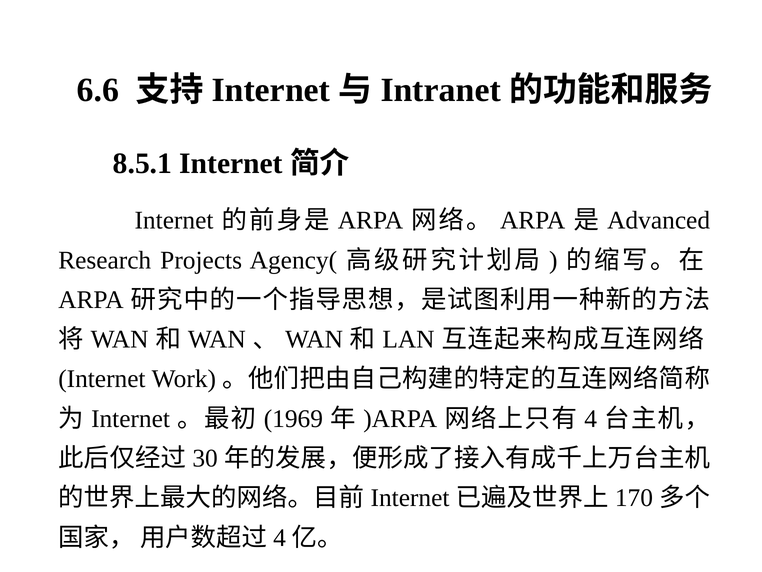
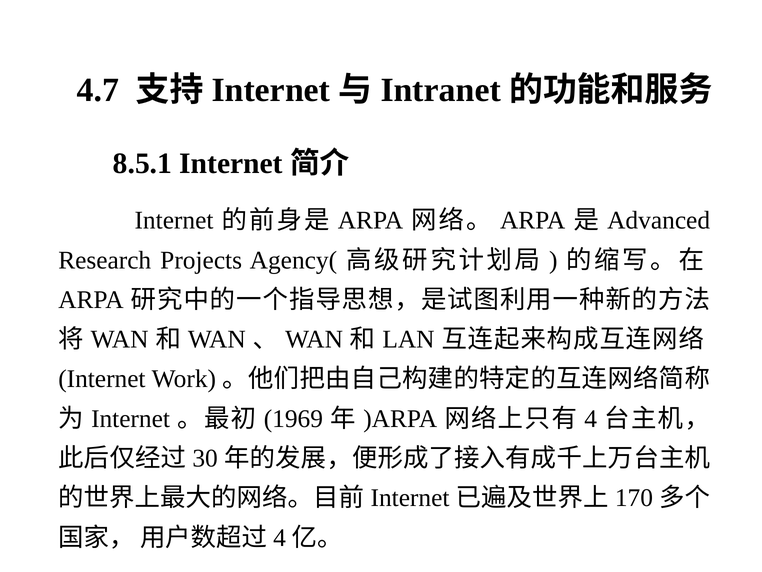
6.6: 6.6 -> 4.7 (98, 90)
